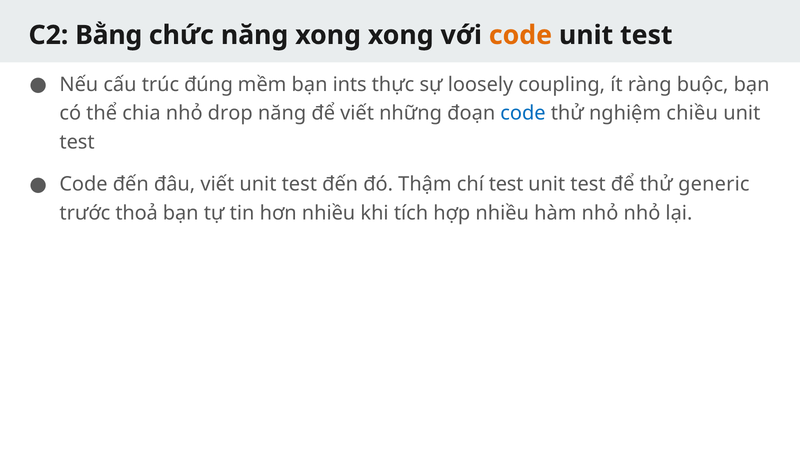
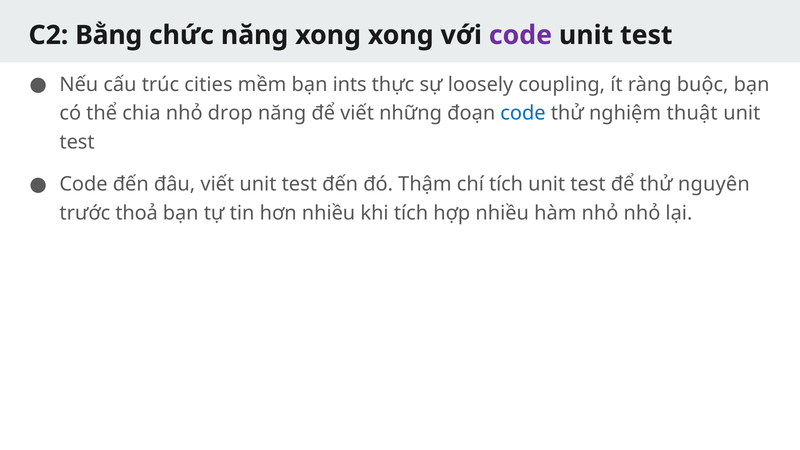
code colour: orange -> purple (520, 35)
đúng: đúng -> cities (208, 85)
chiều: chiều -> thuật (692, 113)
chí test: test -> tích (506, 184)
generic: generic -> nguyên (714, 184)
